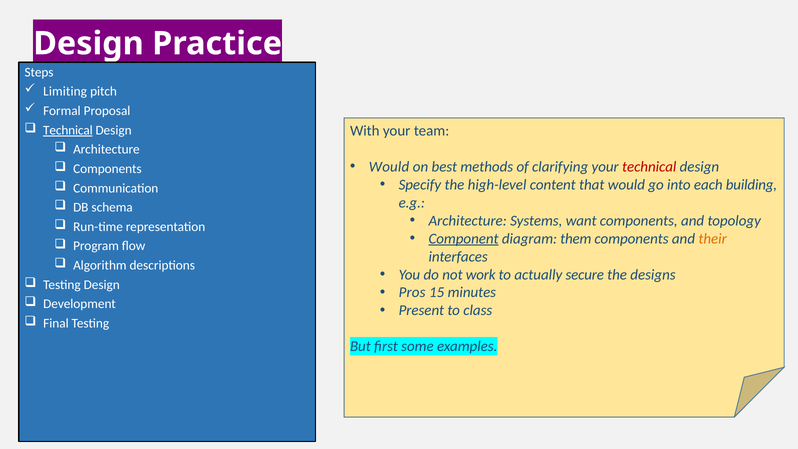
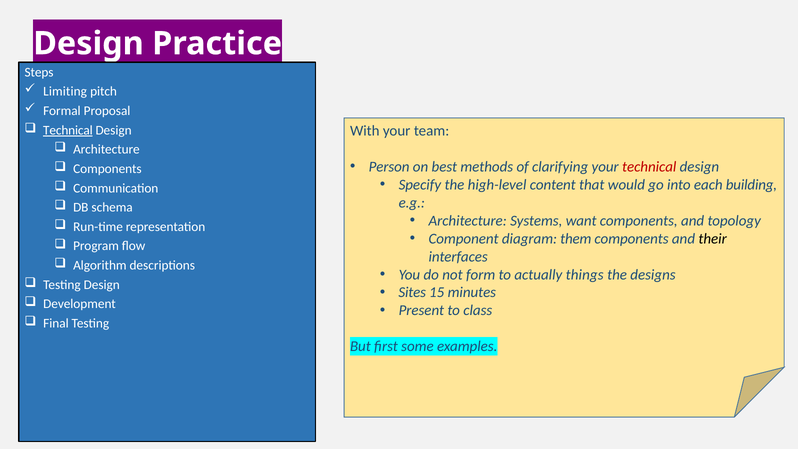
Would: Would -> Person (389, 167)
Component underline: present -> none (464, 239)
their colour: orange -> black (713, 239)
work: work -> form (481, 274)
secure: secure -> things (585, 274)
Pros: Pros -> Sites (412, 292)
